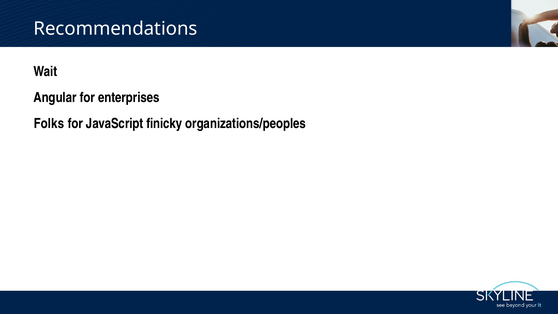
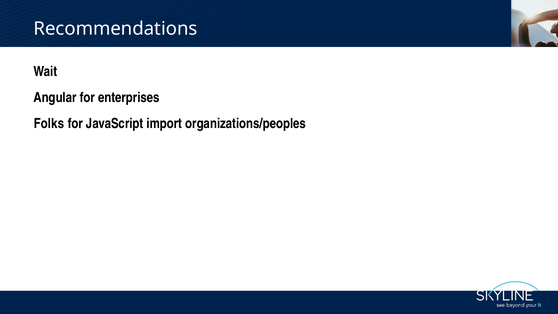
finicky: finicky -> import (164, 123)
